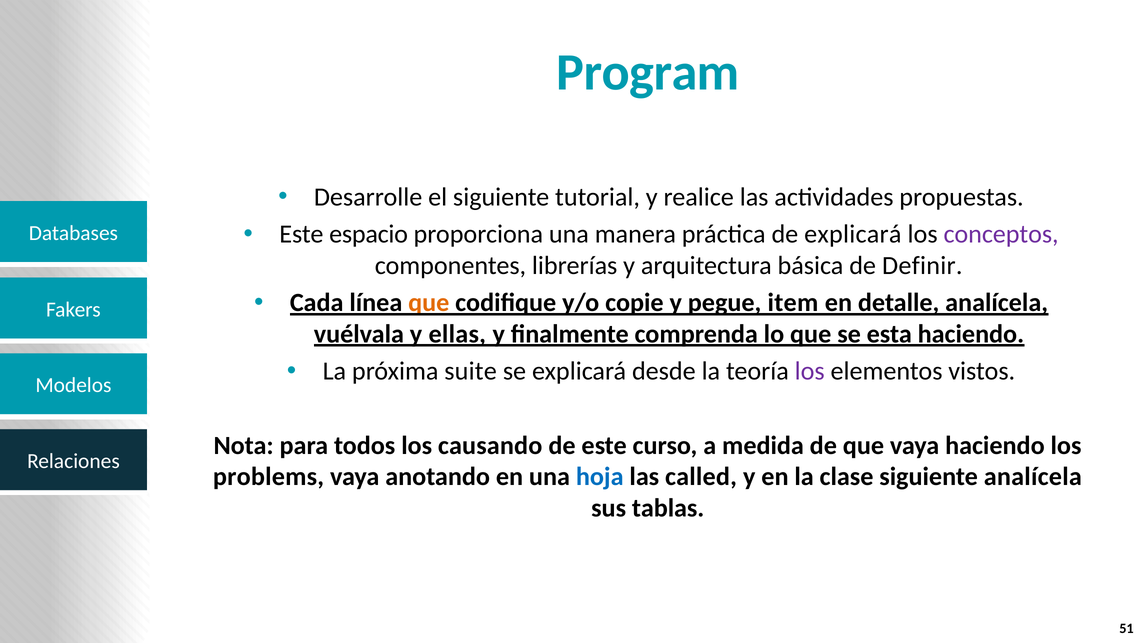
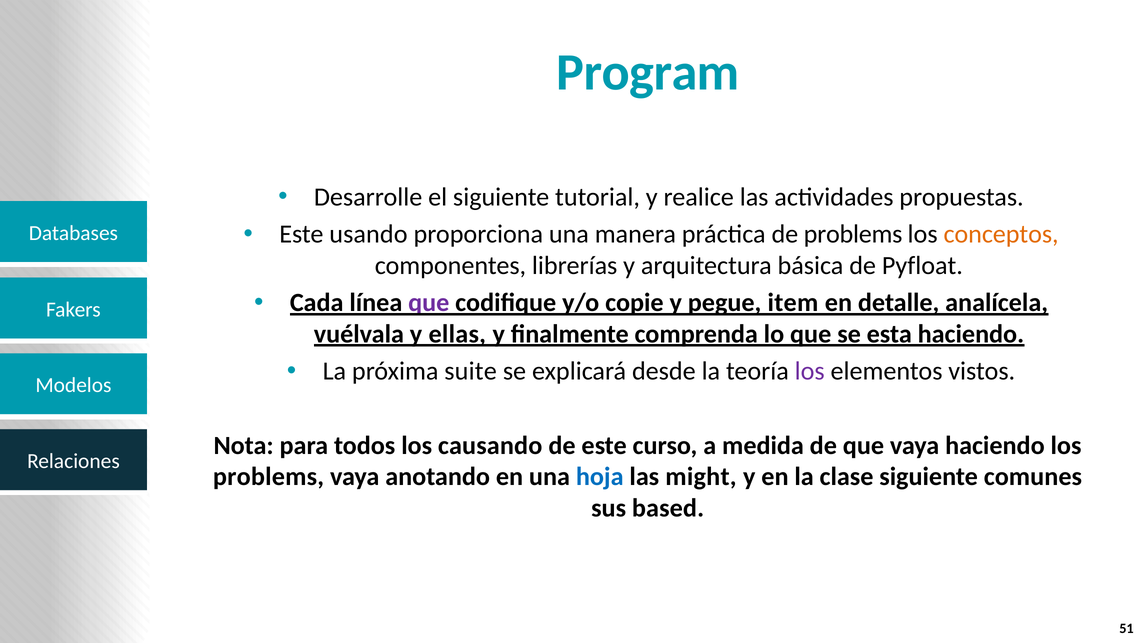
espacio: espacio -> usando (368, 234)
de explicará: explicará -> problems (853, 234)
conceptos colour: purple -> orange (1001, 234)
Definir: Definir -> Pyfloat (922, 266)
que colour: orange -> purple (429, 303)
called: called -> might (701, 477)
siguiente analícela: analícela -> comunes (1033, 477)
tablas: tablas -> based (668, 508)
